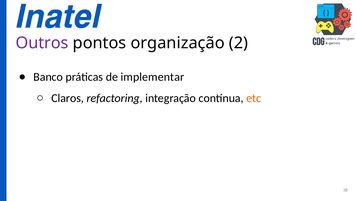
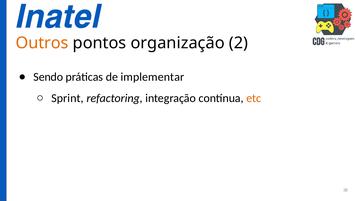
Outros colour: purple -> orange (42, 43)
Banco: Banco -> Sendo (48, 77)
Claros: Claros -> Sprint (67, 98)
